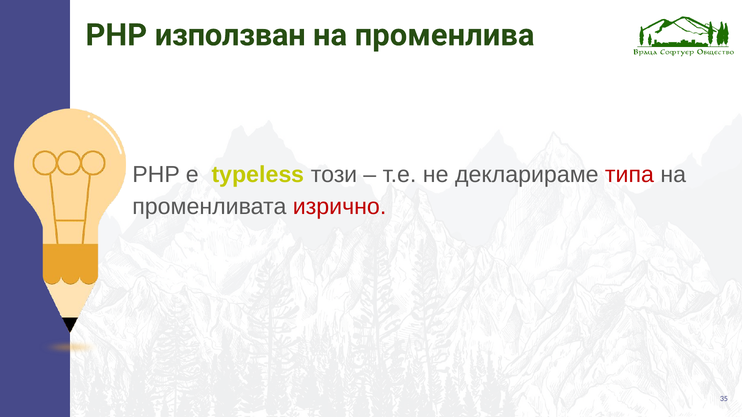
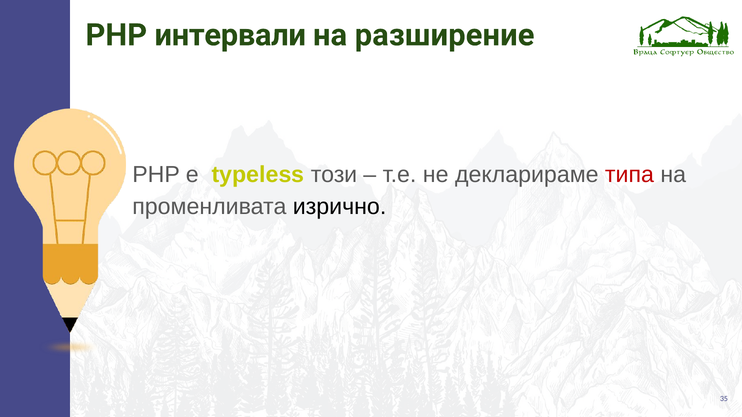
използван: използван -> интервали (230, 35)
променлива: променлива -> разширение (445, 35)
изрично colour: red -> black (340, 207)
